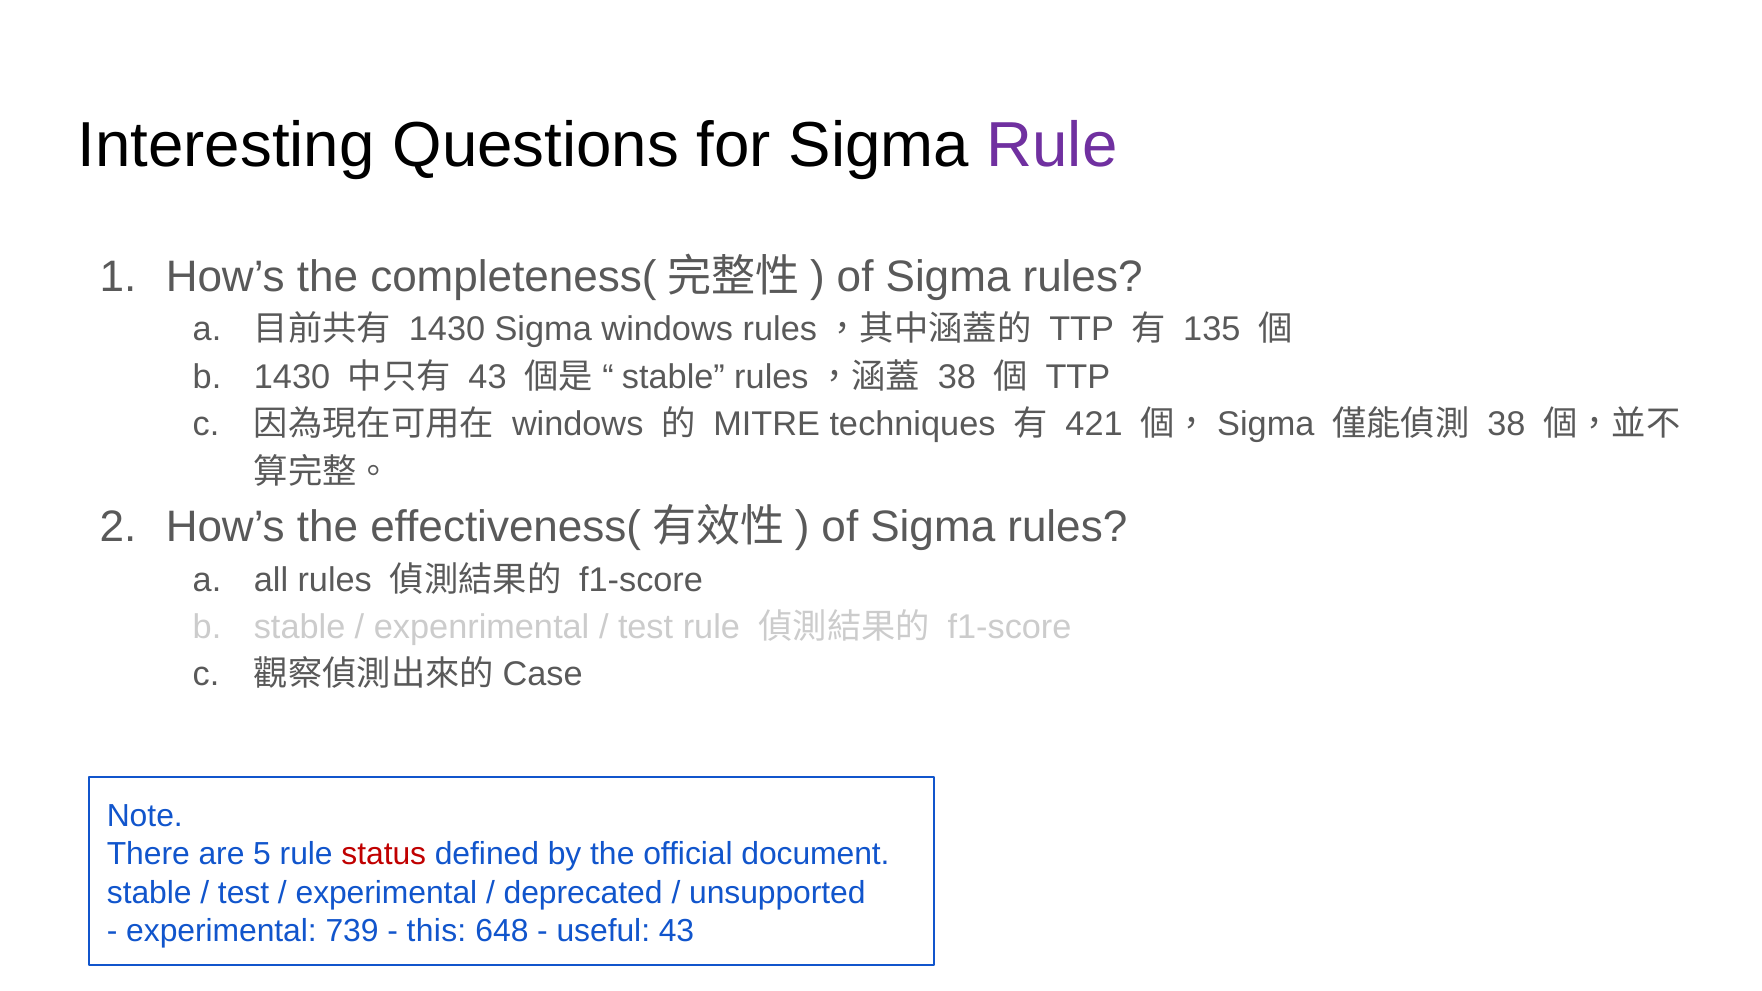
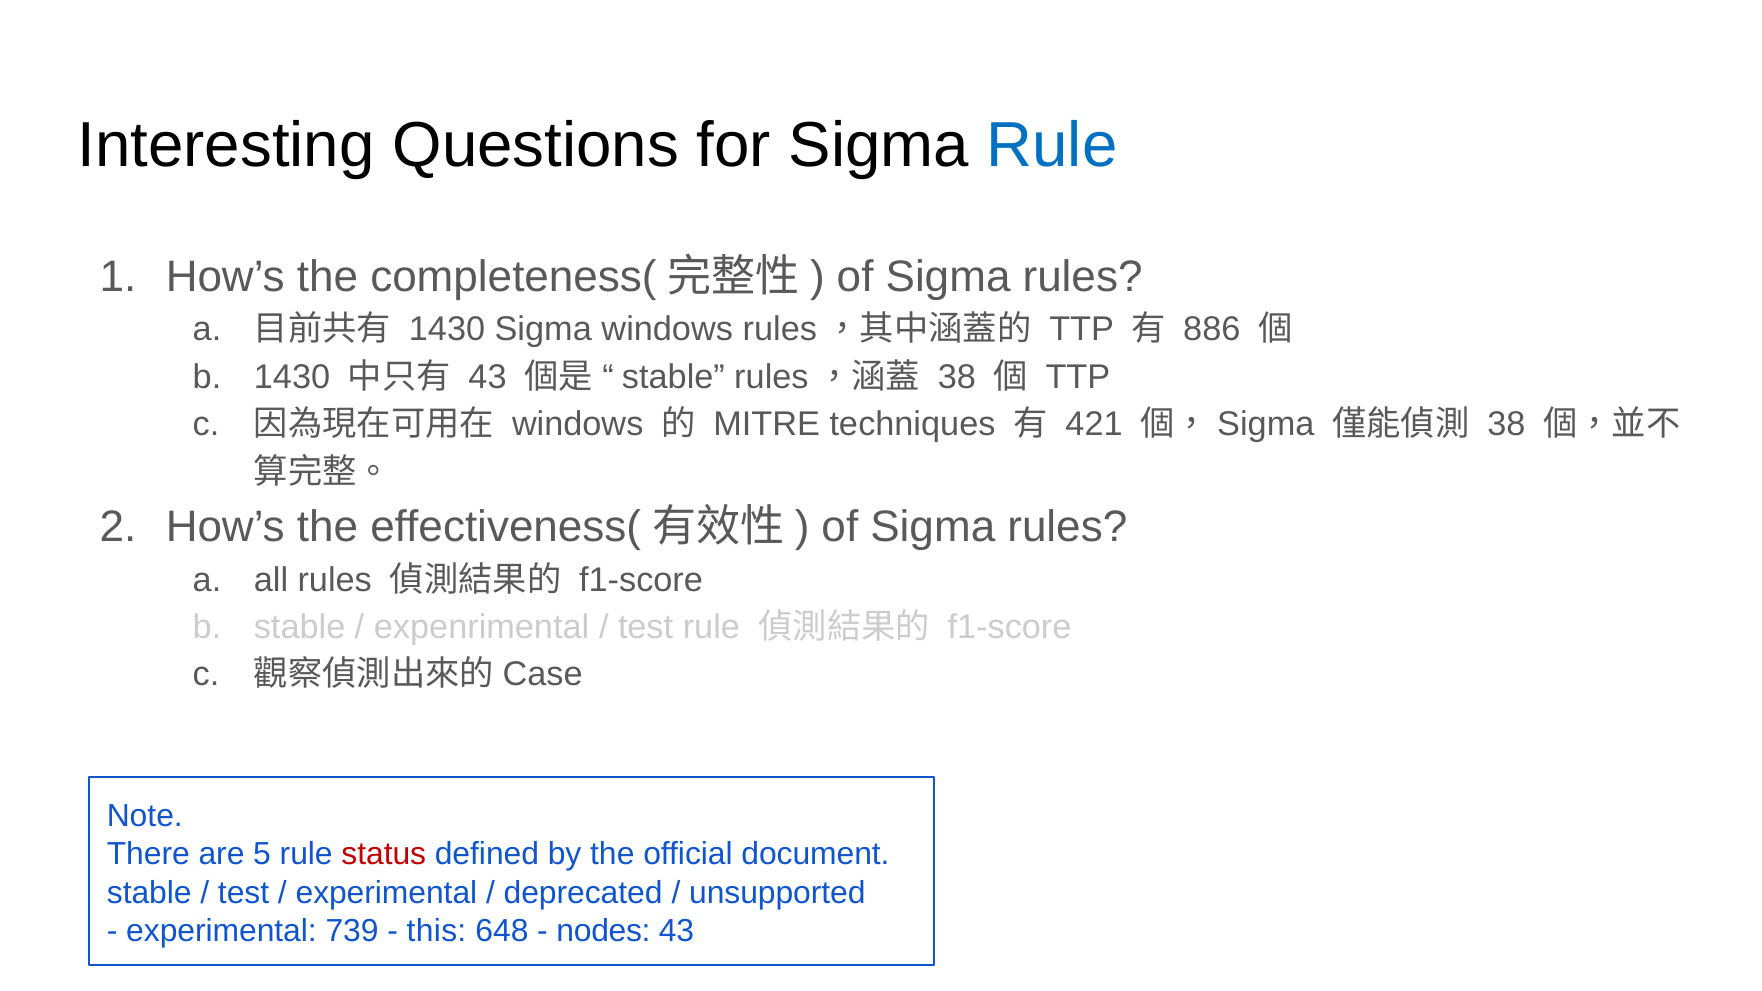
Rule colour: purple -> blue (1052, 146)
135: 135 -> 886 (1212, 330)
useful: useful -> nodes (603, 931)
